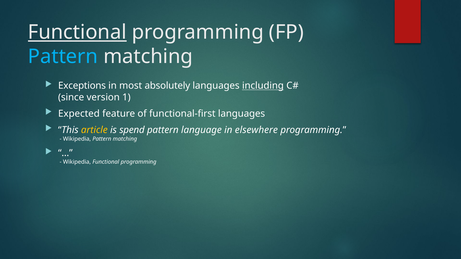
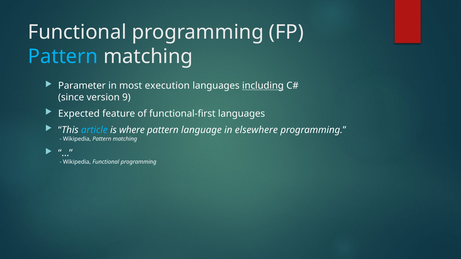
Functional underline: present -> none (77, 32)
Exceptions: Exceptions -> Parameter (82, 86)
absolutely: absolutely -> execution (167, 86)
1: 1 -> 9 (126, 97)
article colour: yellow -> light blue (94, 130)
spend: spend -> where (132, 130)
